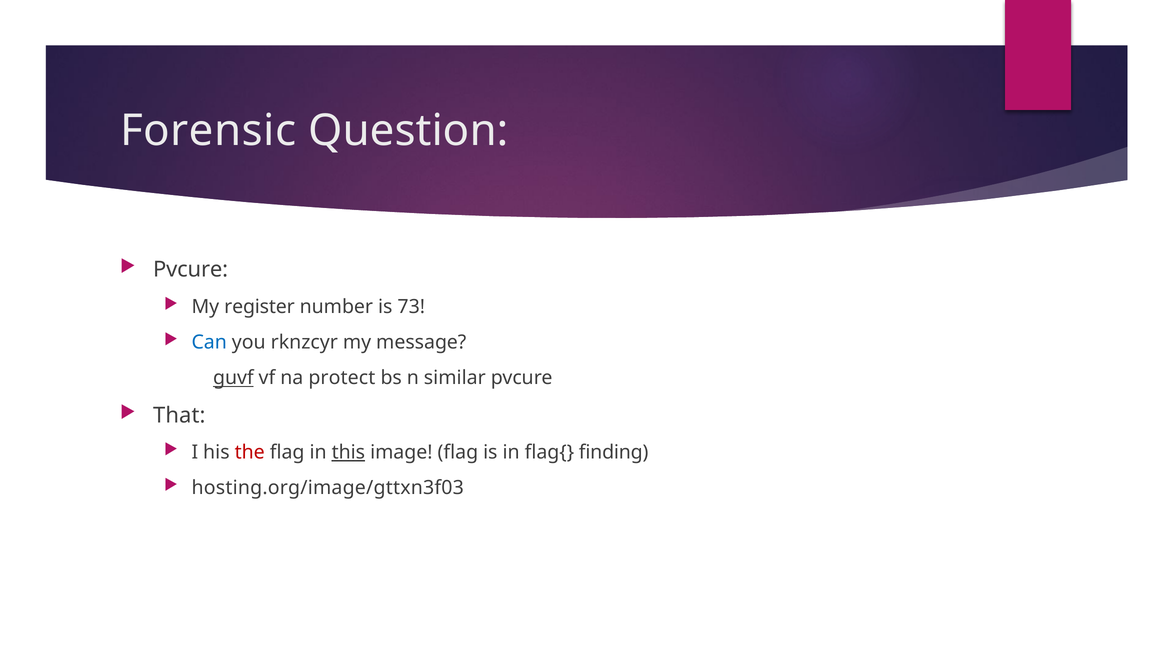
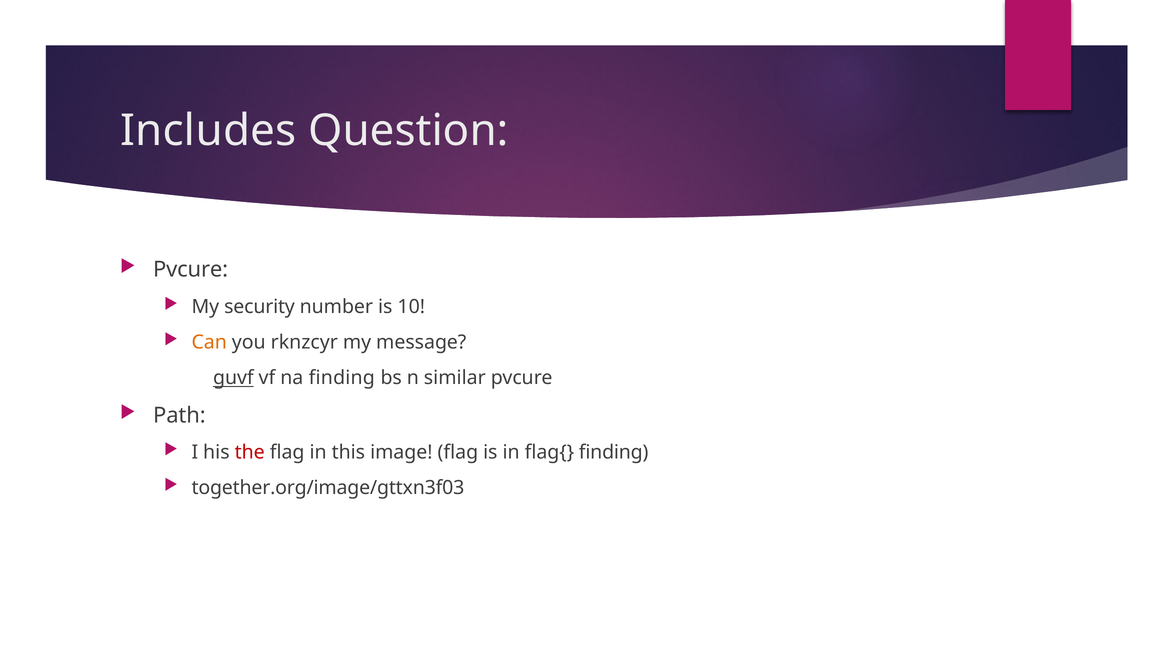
Forensic: Forensic -> Includes (208, 131)
register: register -> security (260, 307)
73: 73 -> 10 (411, 307)
Can colour: blue -> orange (209, 343)
na protect: protect -> finding (342, 378)
That: That -> Path (179, 416)
this underline: present -> none (348, 453)
hosting.org/image/gttxn3f03: hosting.org/image/gttxn3f03 -> together.org/image/gttxn3f03 (328, 488)
